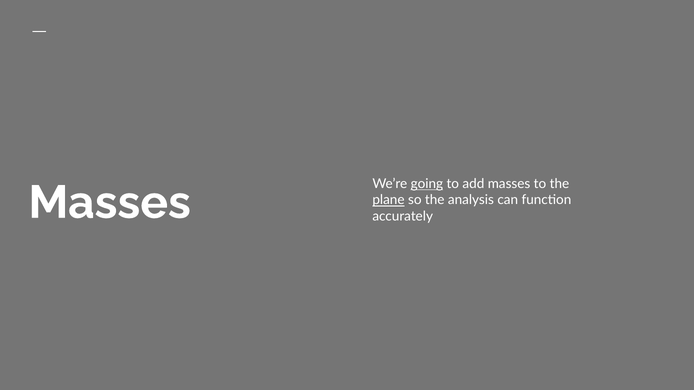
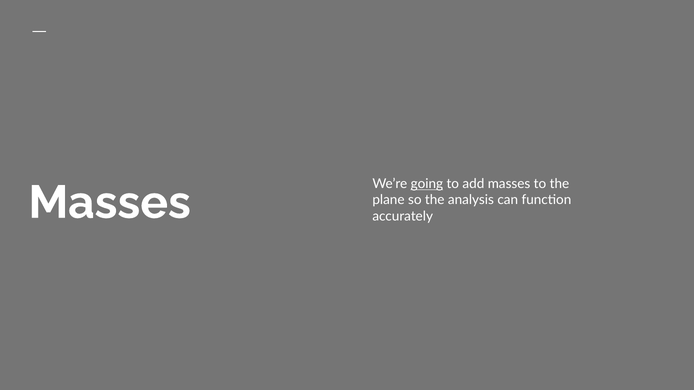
plane underline: present -> none (388, 200)
